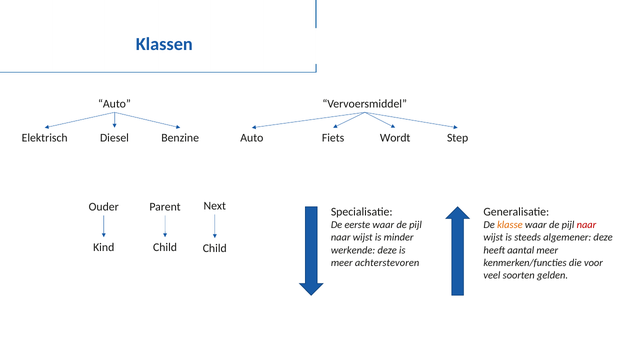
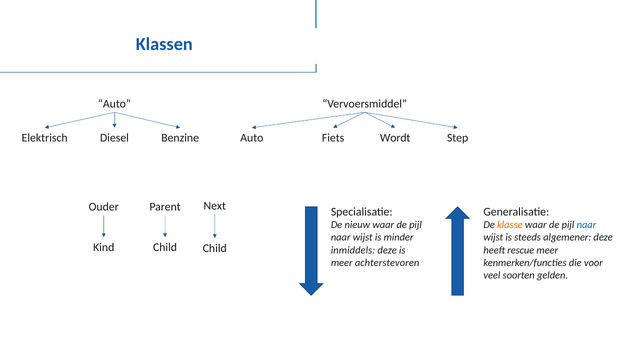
eerste: eerste -> nieuw (357, 225)
naar colour: red -> blue (586, 225)
werkende: werkende -> inmiddels (353, 250)
aantal: aantal -> rescue (521, 250)
